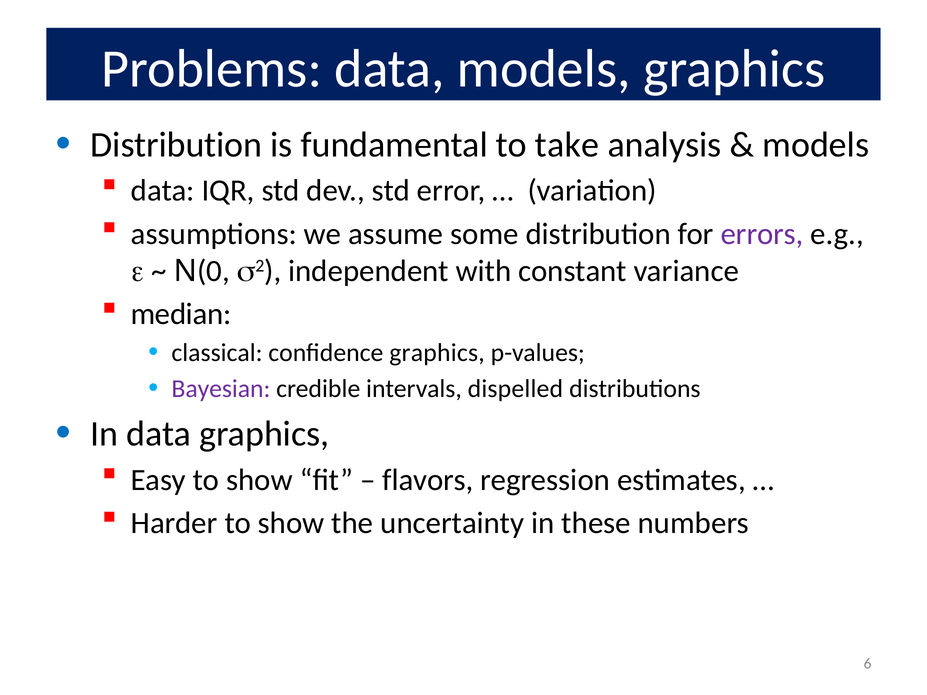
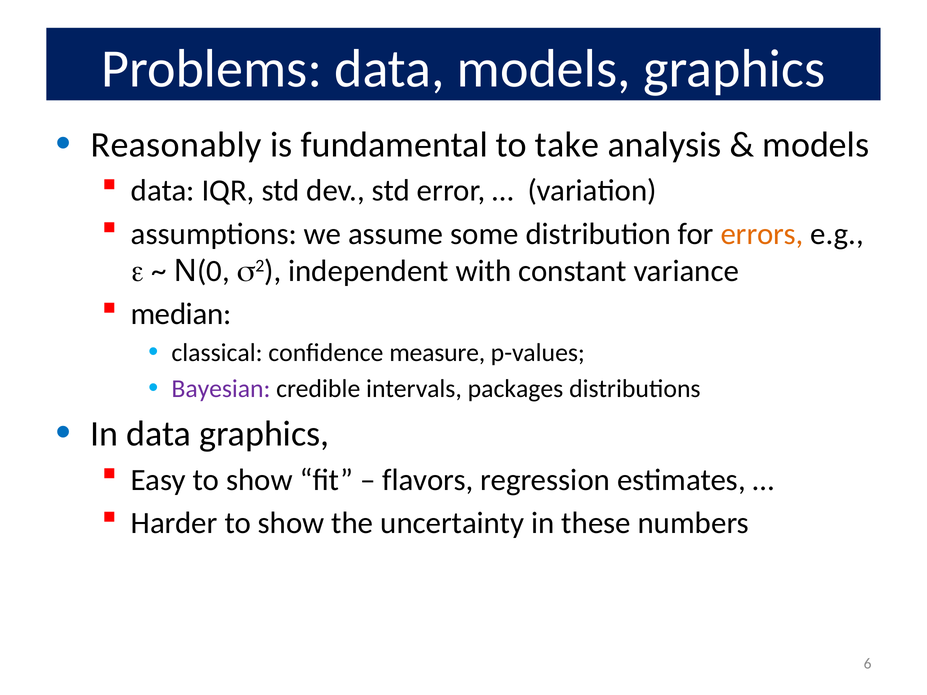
Distribution: Distribution -> Reasonably (176, 145)
errors colour: purple -> orange (762, 234)
confidence graphics: graphics -> measure (437, 353)
dispelled: dispelled -> packages (516, 389)
